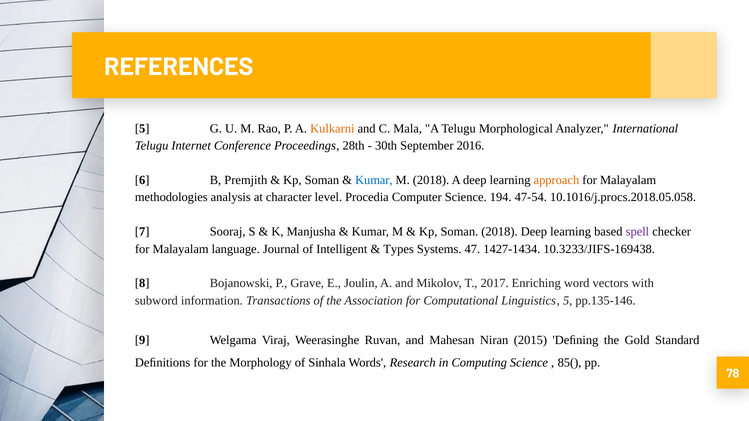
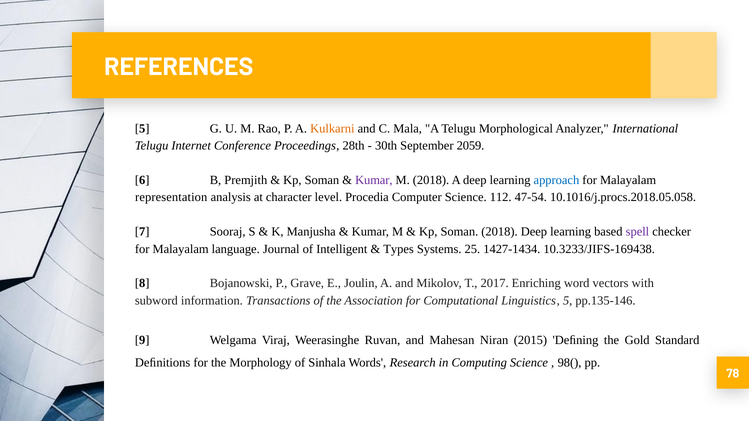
2016: 2016 -> 2059 (470, 146)
Kumar colour: blue -> purple (374, 180)
approach colour: orange -> blue (556, 180)
methodologies: methodologies -> representation (171, 197)
194: 194 -> 112 (501, 197)
47: 47 -> 25 (472, 249)
85(: 85( -> 98( (570, 363)
